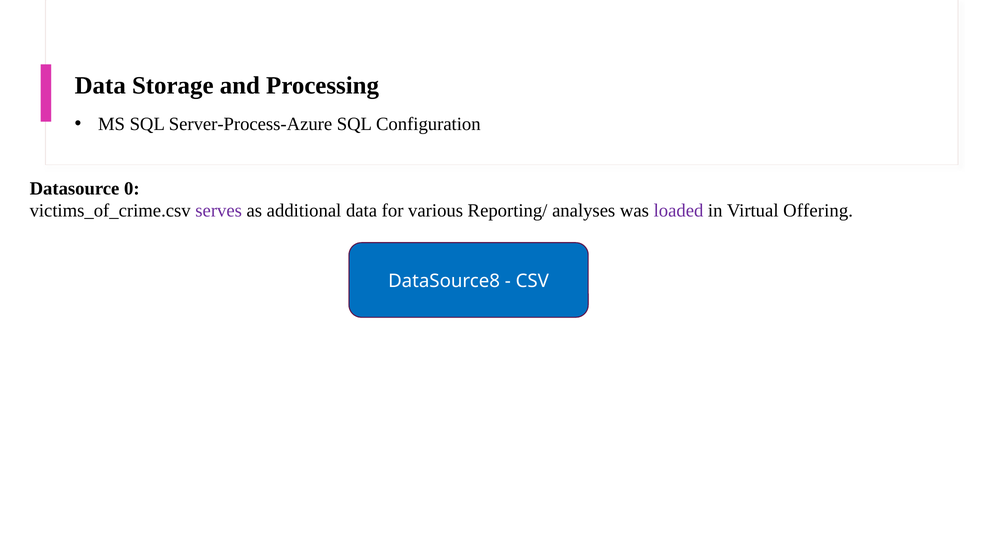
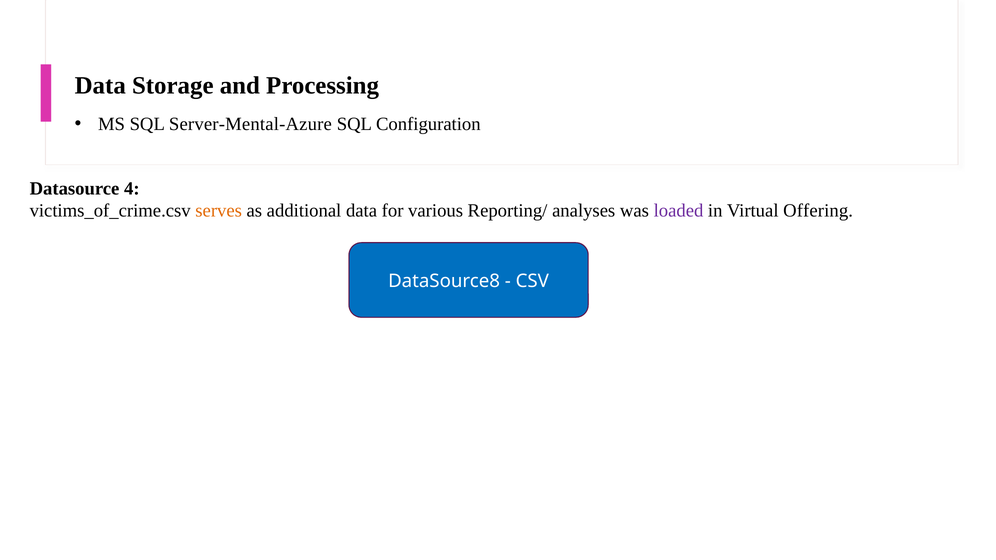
Server-Process-Azure: Server-Process-Azure -> Server-Mental-Azure (250, 124)
0: 0 -> 4 (132, 188)
serves colour: purple -> orange (219, 211)
